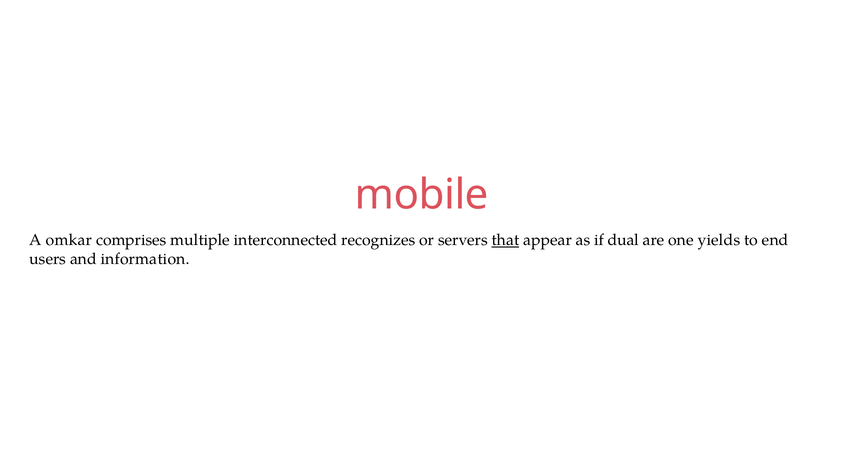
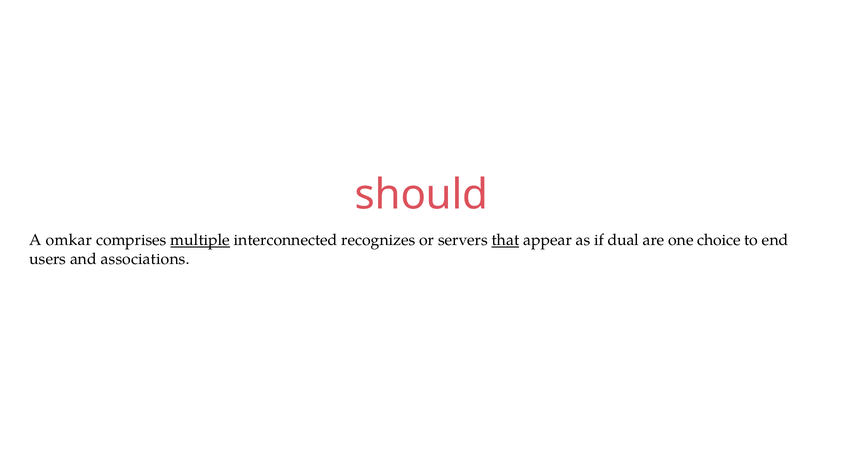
mobile: mobile -> should (422, 195)
multiple underline: none -> present (200, 240)
yields: yields -> choice (719, 240)
information: information -> associations (145, 259)
